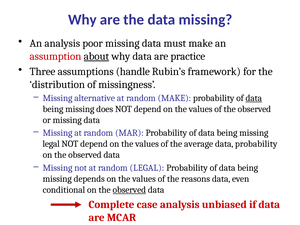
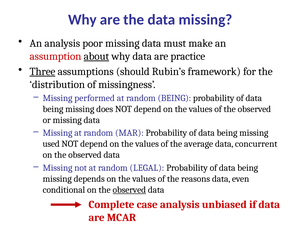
Three underline: none -> present (42, 71)
handle: handle -> should (133, 71)
alternative: alternative -> performed (95, 98)
random MAKE: MAKE -> BEING (174, 98)
data underline: present -> none (254, 98)
legal: legal -> used (51, 144)
data probability: probability -> concurrent (256, 144)
